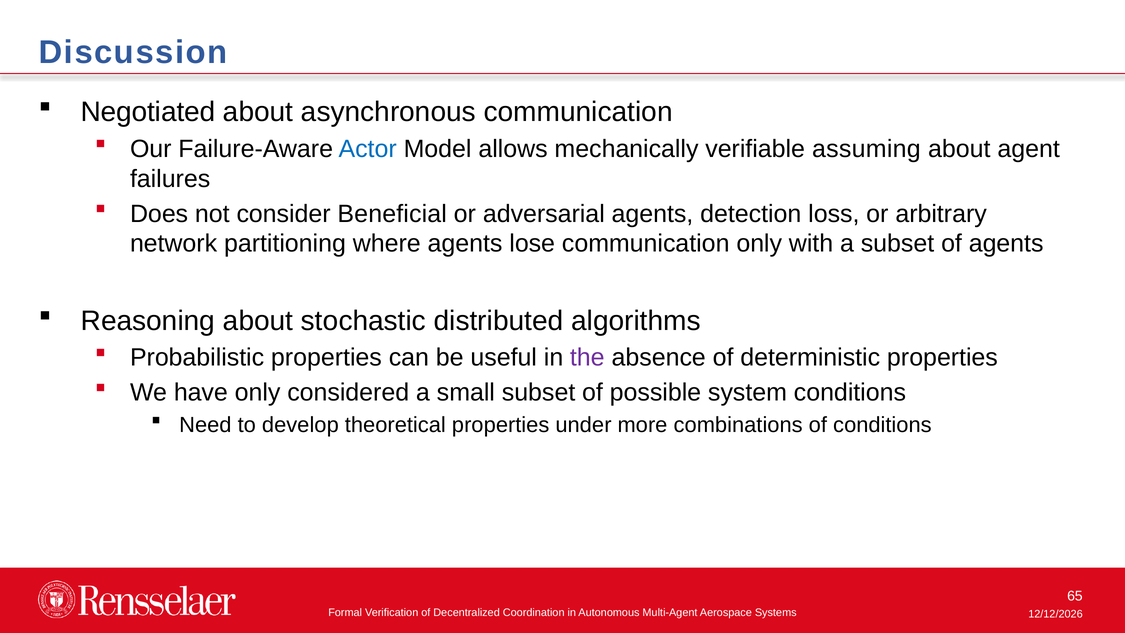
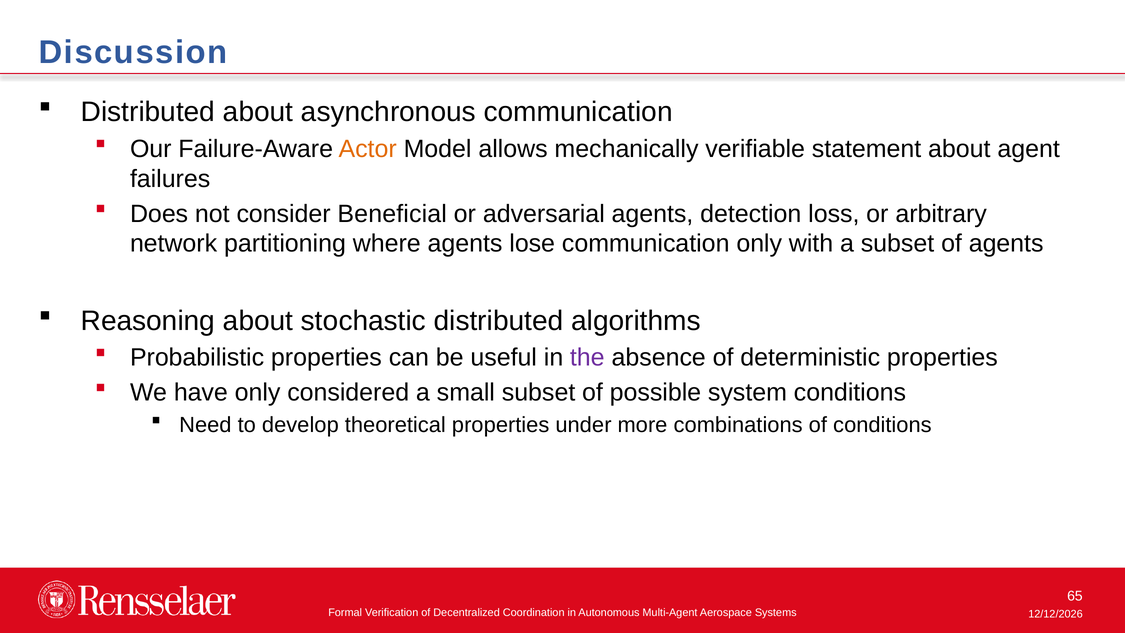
Negotiated: Negotiated -> Distributed (148, 112)
Actor colour: blue -> orange (368, 149)
assuming: assuming -> statement (867, 149)
